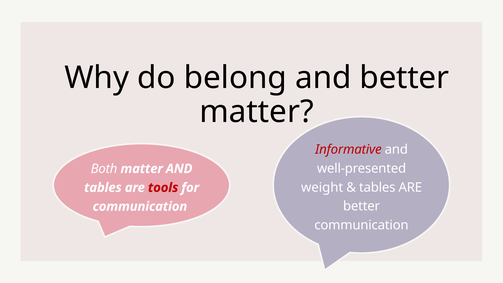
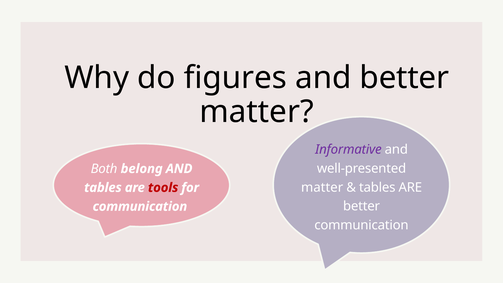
belong: belong -> figures (235, 78)
Informative colour: red -> purple (348, 150)
Both matter: matter -> belong (142, 169)
weight: weight -> matter (322, 187)
